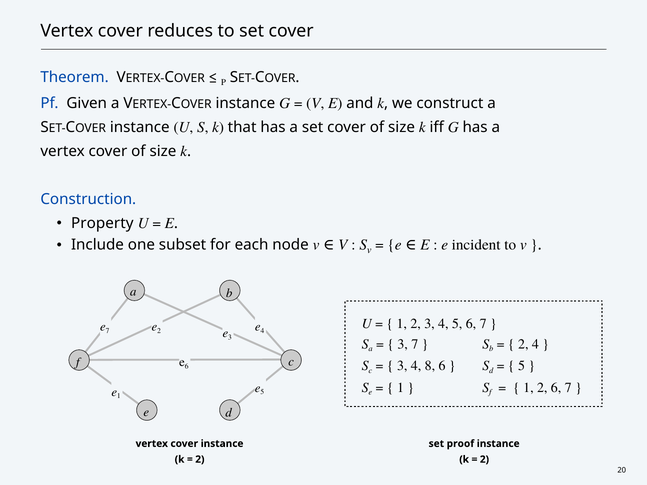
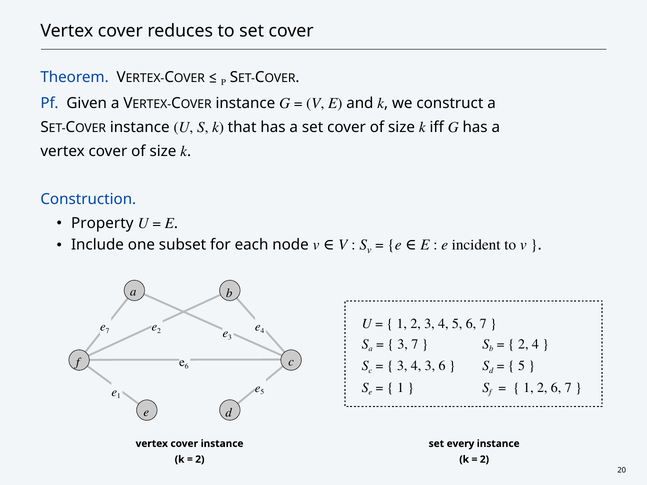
4 8: 8 -> 3 (430, 366)
proof: proof -> every (460, 444)
